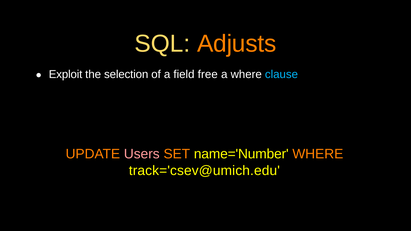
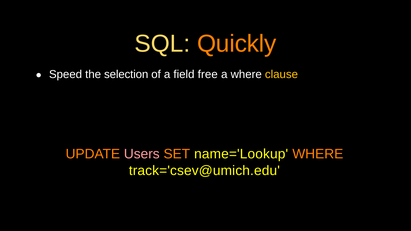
Adjusts: Adjusts -> Quickly (237, 44)
Exploit: Exploit -> Speed (66, 74)
clause colour: light blue -> yellow (281, 74)
name='Number: name='Number -> name='Lookup (241, 154)
